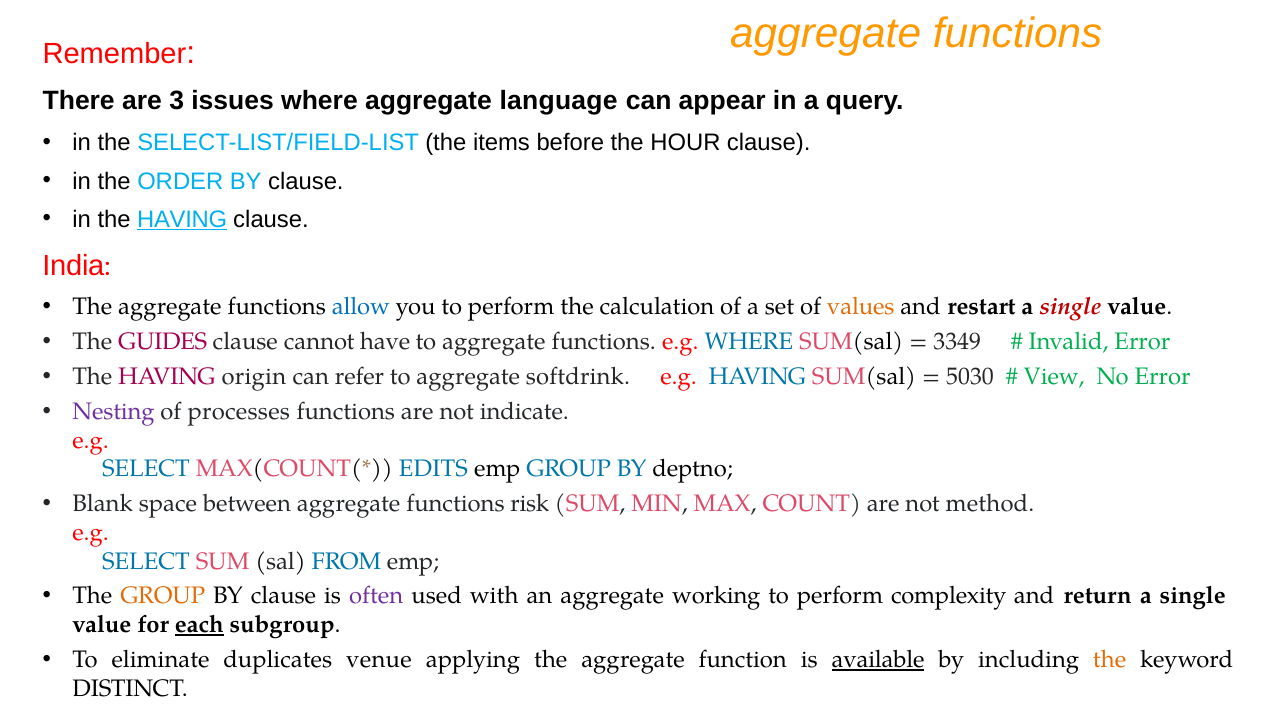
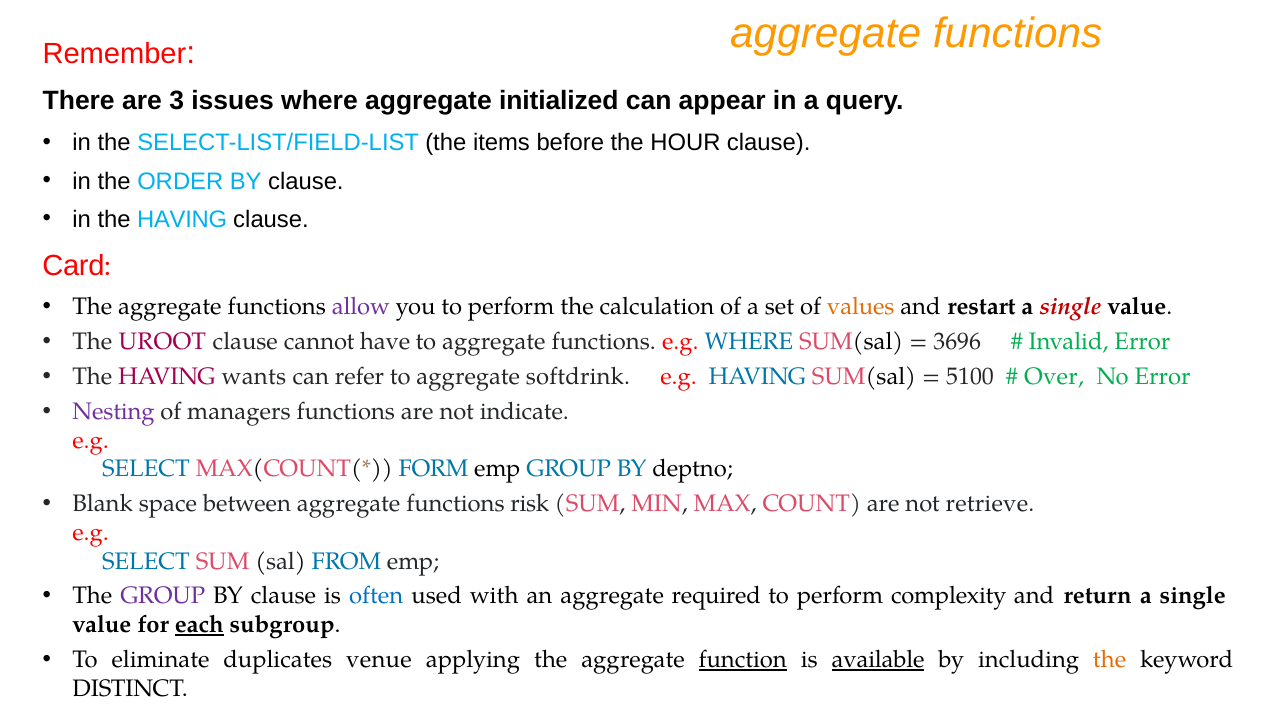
language: language -> initialized (559, 100)
HAVING underline: present -> none (182, 219)
India: India -> Card (73, 266)
allow colour: blue -> purple (361, 307)
GUIDES: GUIDES -> UROOT (162, 342)
3349: 3349 -> 3696 (957, 342)
origin: origin -> wants (254, 377)
5030: 5030 -> 5100 (970, 377)
View: View -> Over (1054, 377)
processes: processes -> managers (239, 412)
EDITS: EDITS -> FORM (434, 469)
method: method -> retrieve (990, 504)
GROUP colour: orange -> purple (163, 596)
often colour: purple -> blue (376, 596)
working: working -> required (716, 596)
function underline: none -> present (743, 660)
